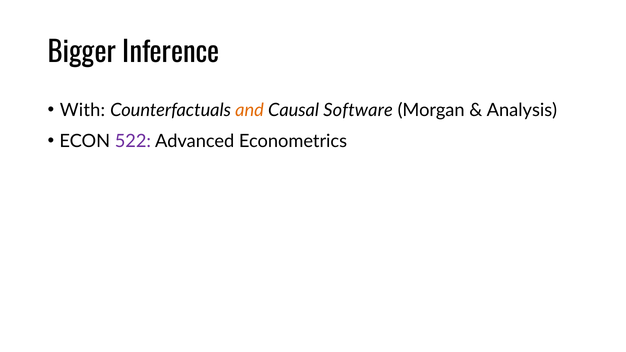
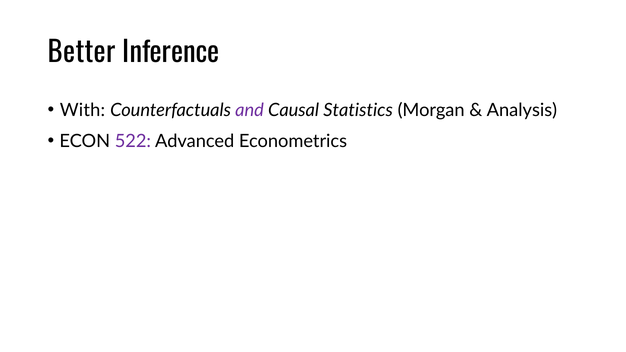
Bigger: Bigger -> Better (82, 53)
and colour: orange -> purple (250, 110)
Software: Software -> Statistics (358, 110)
